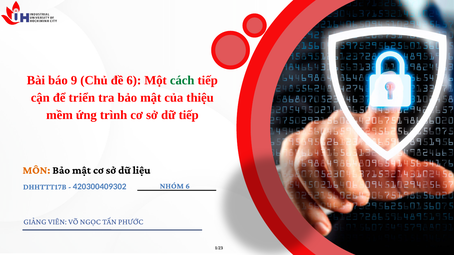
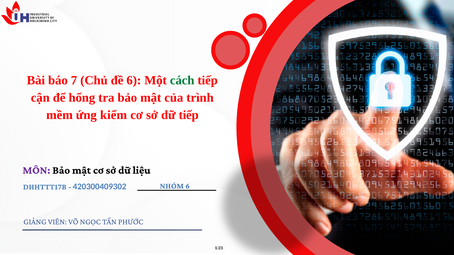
9: 9 -> 7 (74, 80)
triển: triển -> hổng (82, 98)
thiệu: thiệu -> trình (200, 98)
trình: trình -> kiểm (114, 115)
MÔN colour: orange -> purple (36, 170)
